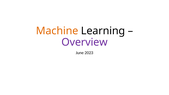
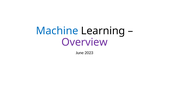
Machine colour: orange -> blue (57, 31)
